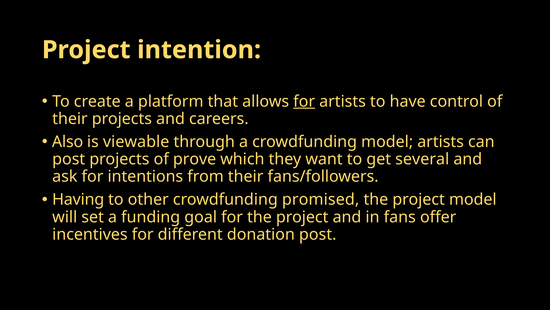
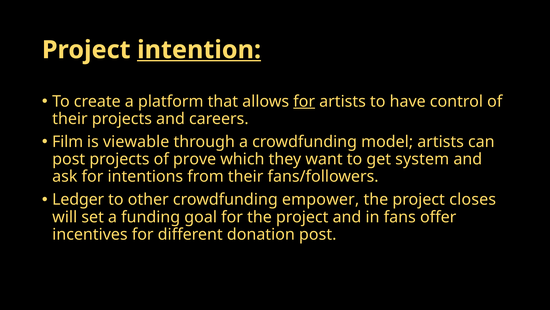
intention underline: none -> present (199, 50)
Also: Also -> Film (68, 142)
several: several -> system (422, 159)
Having: Having -> Ledger (78, 199)
promised: promised -> empower (321, 199)
project model: model -> closes (473, 199)
